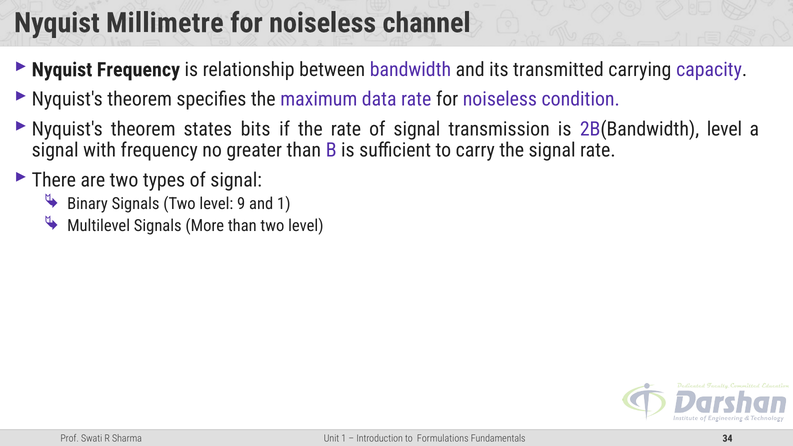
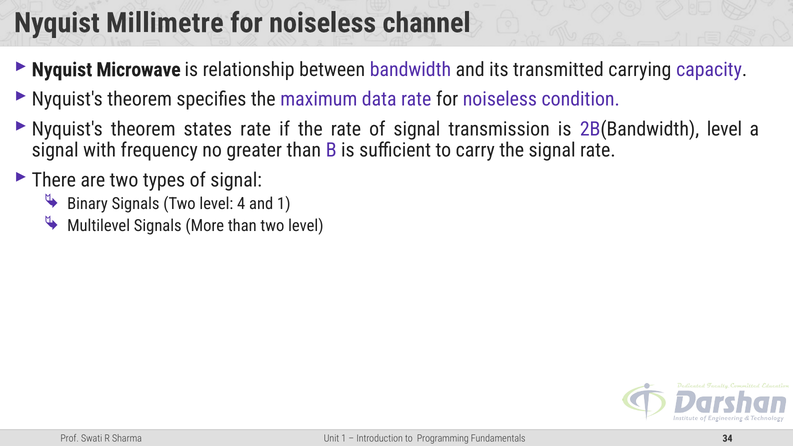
Nyquist Frequency: Frequency -> Microwave (139, 70)
states bits: bits -> rate (256, 129)
9: 9 -> 4 (241, 204)
Formulations: Formulations -> Programming (443, 438)
